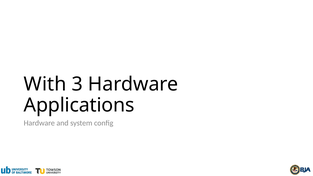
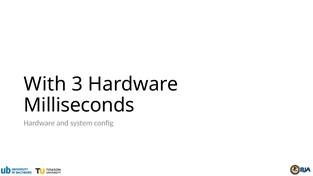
Applications: Applications -> Milliseconds (79, 105)
